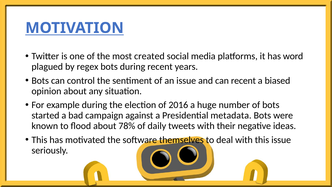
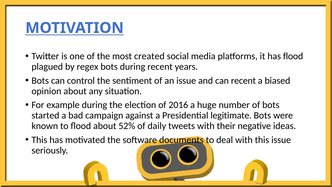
has word: word -> flood (293, 56)
metadata: metadata -> legitimate (231, 115)
78%: 78% -> 52% (127, 126)
themselves: themselves -> documents (181, 140)
